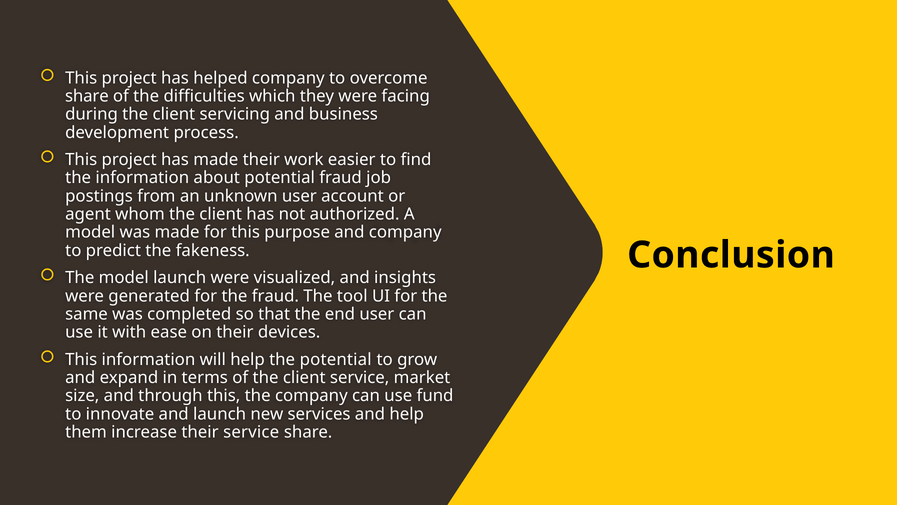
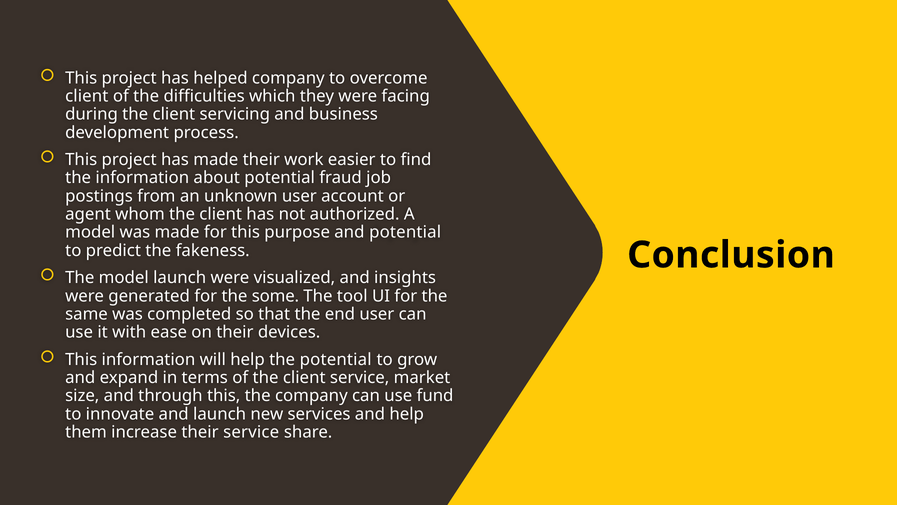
share: share -> client (87, 96)
and company: company -> potential (405, 232)
the fraud: fraud -> some (275, 296)
